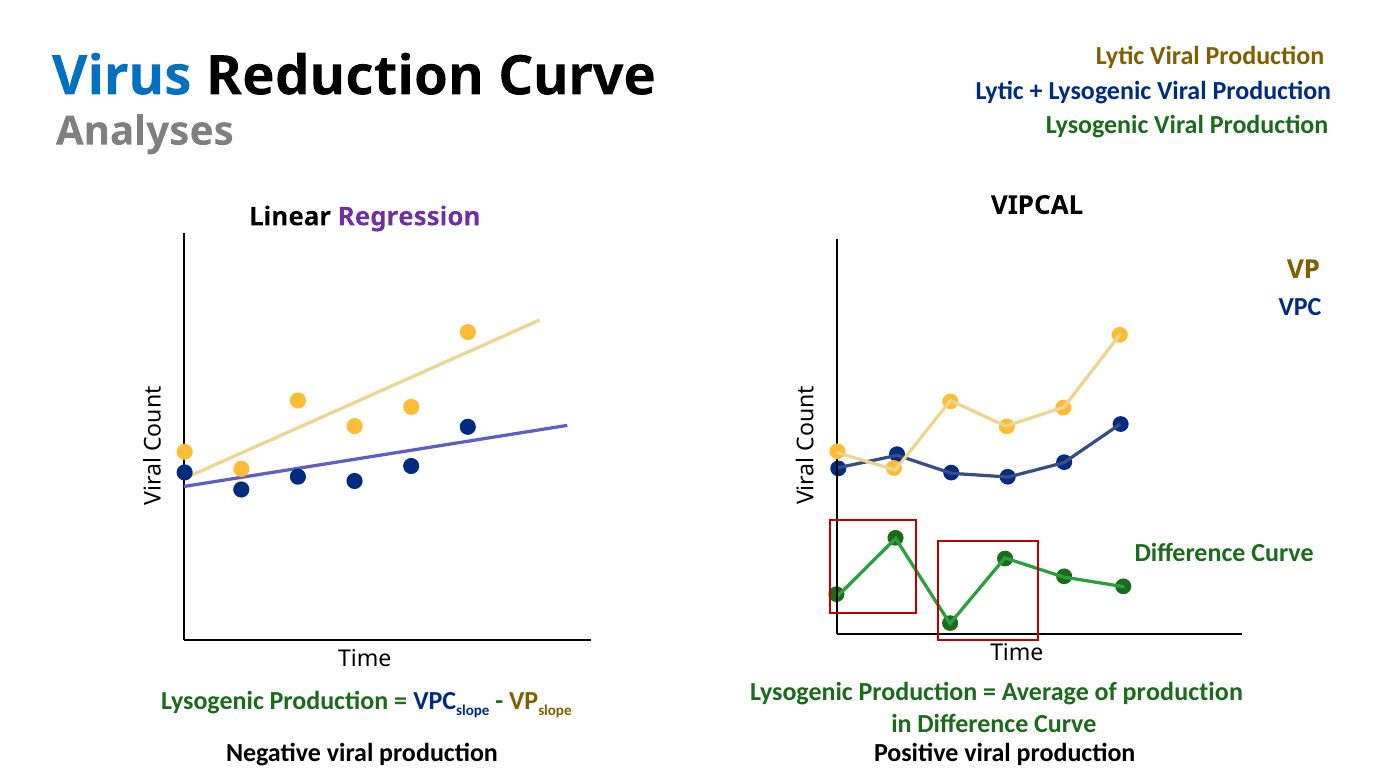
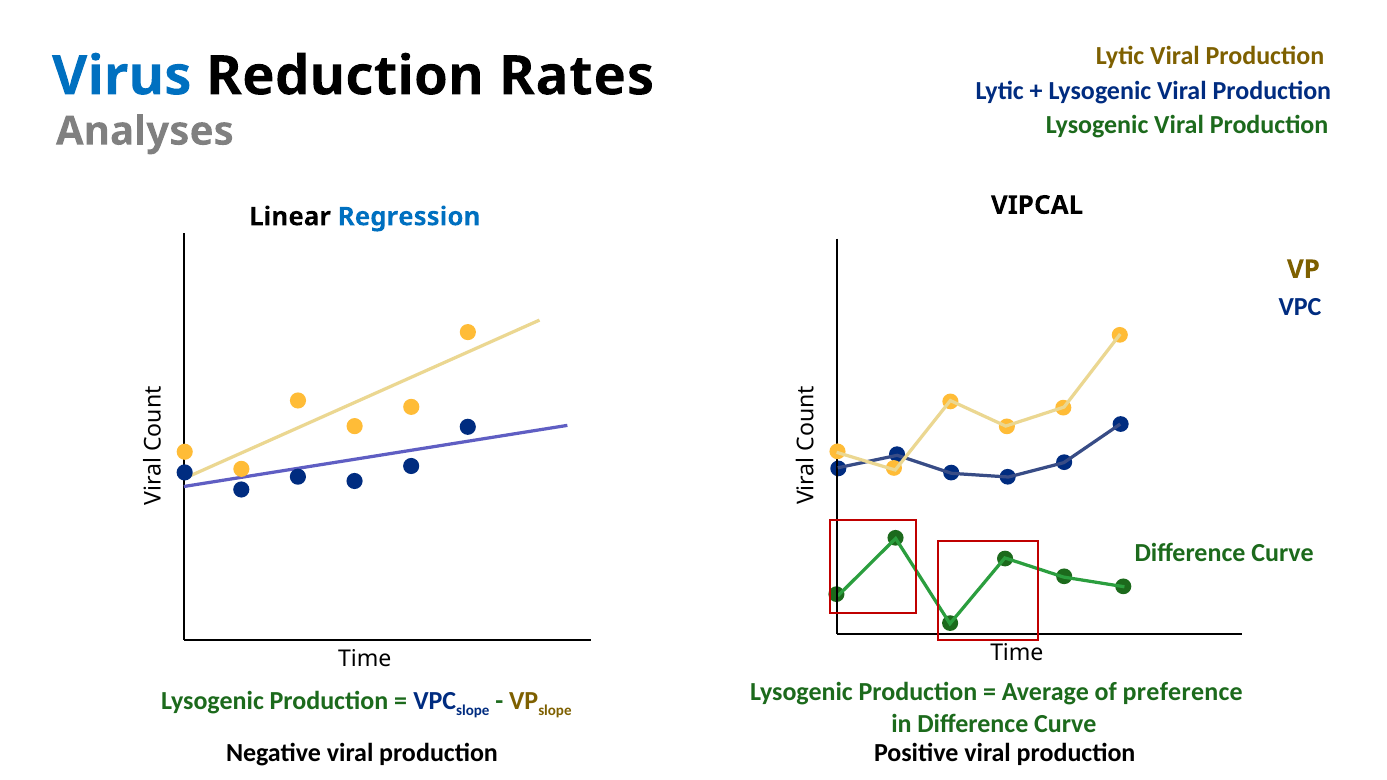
Reduction Curve: Curve -> Rates (577, 76)
Regression colour: purple -> blue (409, 217)
of production: production -> preference (1183, 692)
